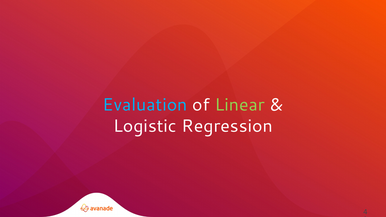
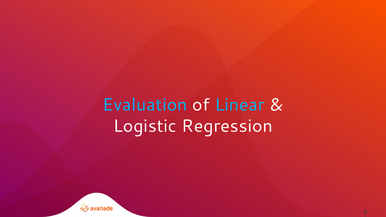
Linear colour: light green -> light blue (240, 105)
